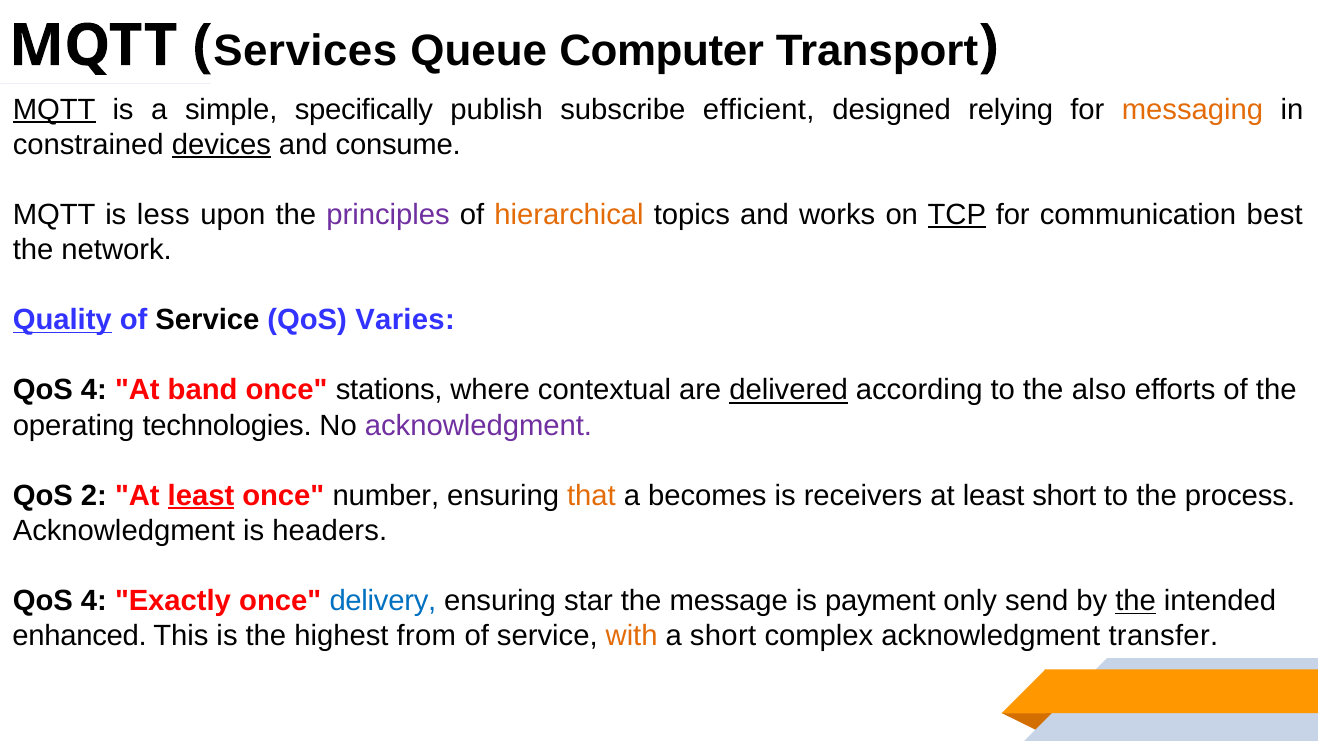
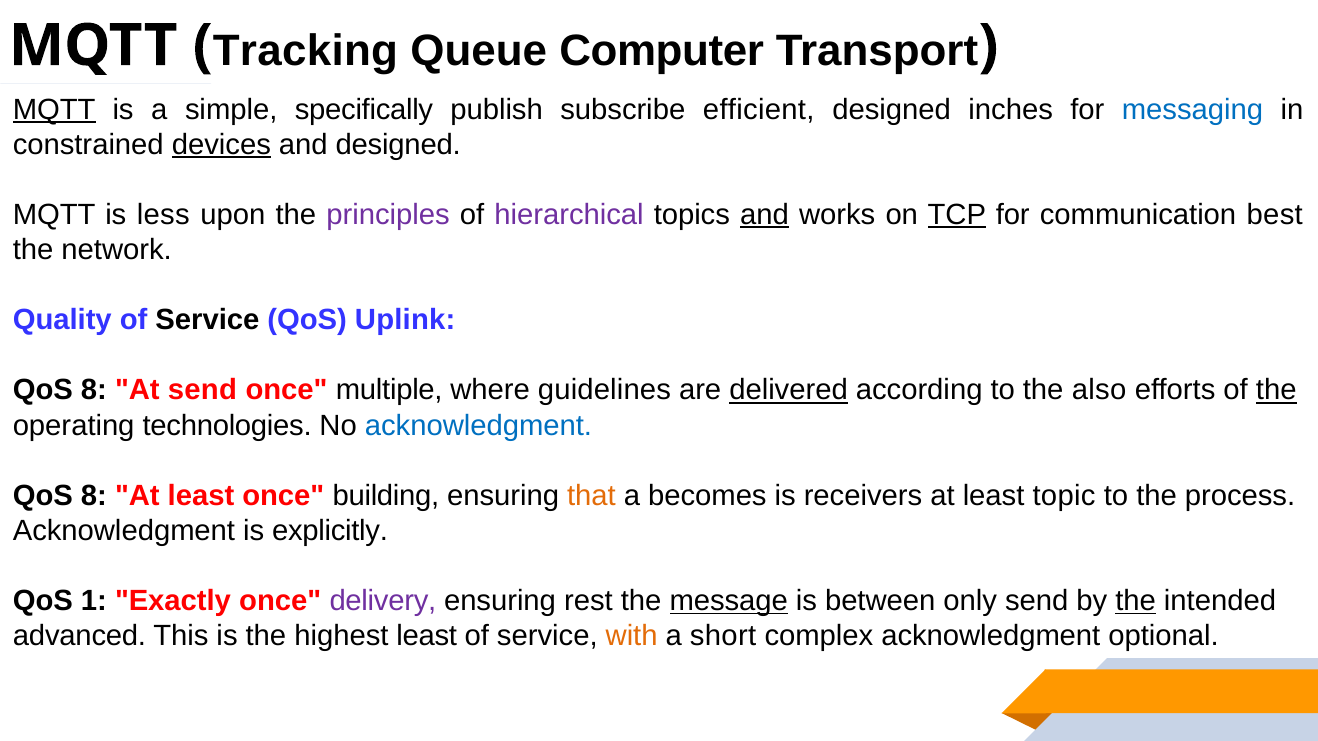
Services: Services -> Tracking (305, 51)
relying: relying -> inches (1011, 109)
messaging colour: orange -> blue (1192, 109)
and consume: consume -> designed (398, 145)
hierarchical colour: orange -> purple (569, 215)
and underline: none -> present (764, 215)
Quality underline: present -> none (62, 320)
Varies: Varies -> Uplink (405, 320)
4: 4 -> 8 (94, 390)
At band: band -> send (202, 390)
stations: stations -> multiple (389, 390)
contextual: contextual -> guidelines (604, 390)
the underline: none -> present (1276, 390)
acknowledgment colour: purple -> blue (478, 426)
2: 2 -> 8 (94, 496)
least underline: present -> none (201, 496)
number: number -> building (386, 496)
least short: short -> topic (1064, 496)
headers: headers -> explicitly (330, 531)
4: 4 -> 1 (94, 601)
delivery colour: blue -> purple (383, 601)
star: star -> rest (588, 601)
message underline: none -> present (729, 601)
payment: payment -> between (880, 601)
enhanced: enhanced -> advanced (80, 636)
highest from: from -> least (427, 636)
transfer: transfer -> optional (1164, 636)
